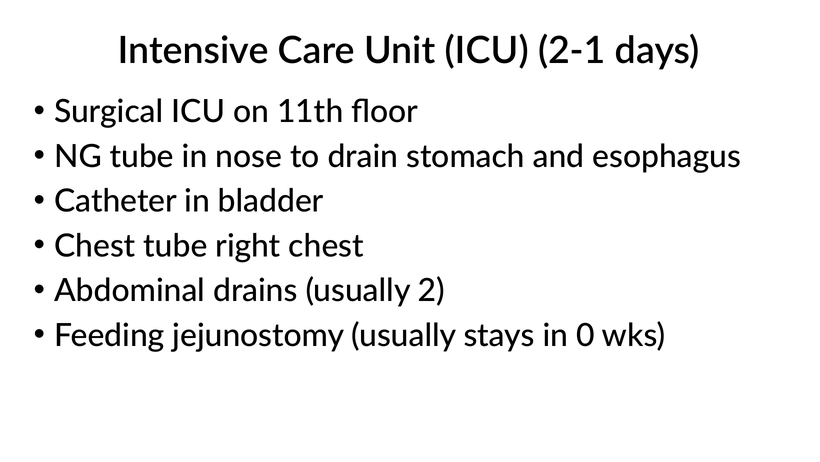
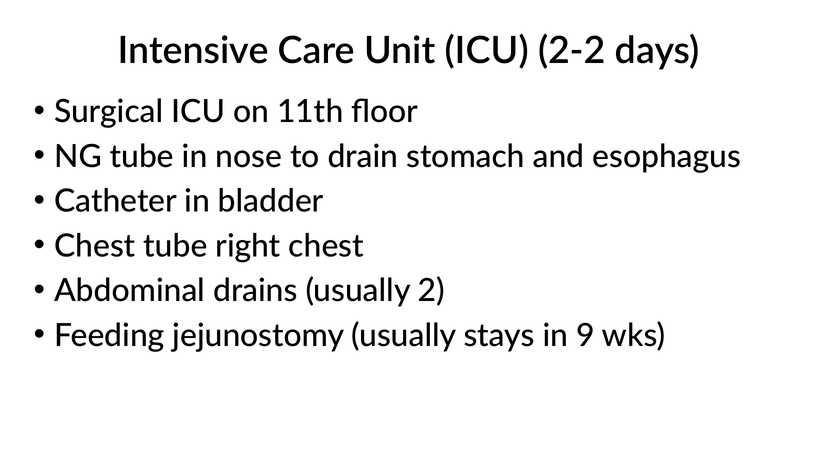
2-1: 2-1 -> 2-2 (572, 51)
0: 0 -> 9 (585, 335)
